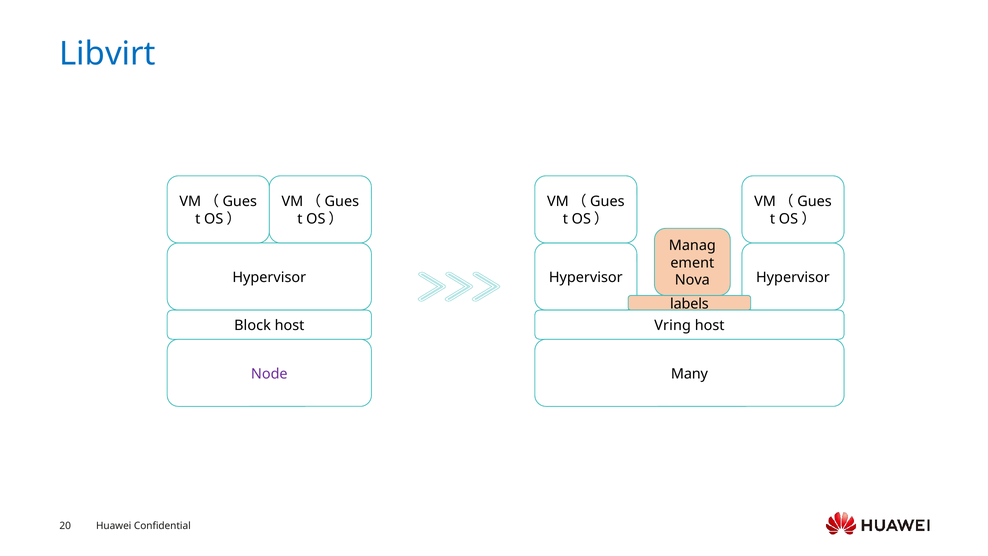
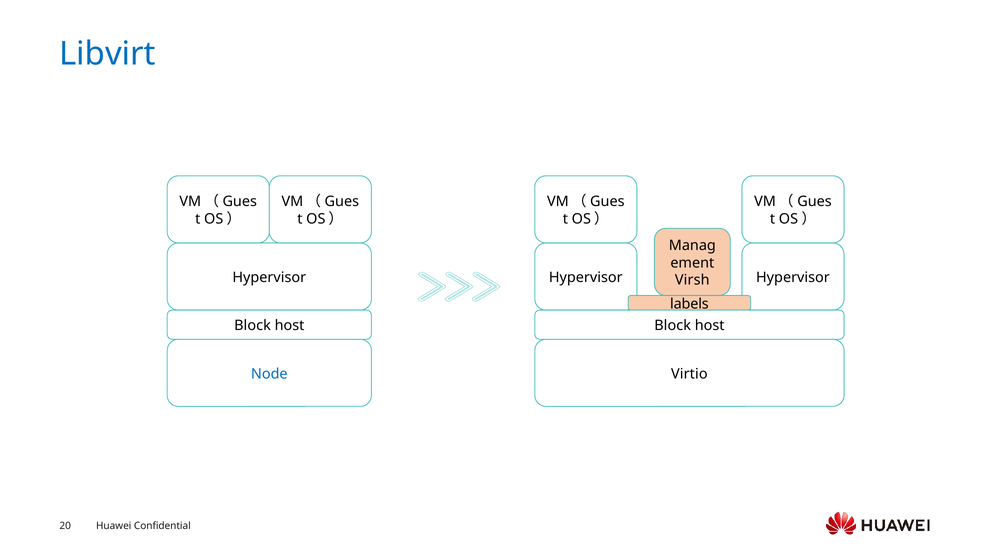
Nova: Nova -> Virsh (692, 280)
Vring: Vring -> Block (673, 326)
Node colour: purple -> blue (269, 374)
Many: Many -> Virtio (689, 374)
